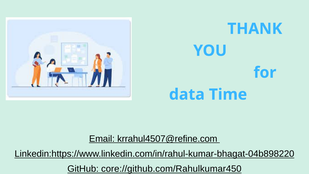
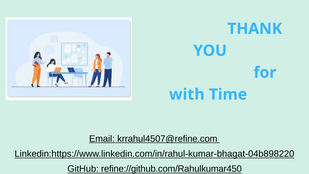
data: data -> with (187, 94)
core://github.com/Rahulkumar450: core://github.com/Rahulkumar450 -> refine://github.com/Rahulkumar450 (171, 169)
